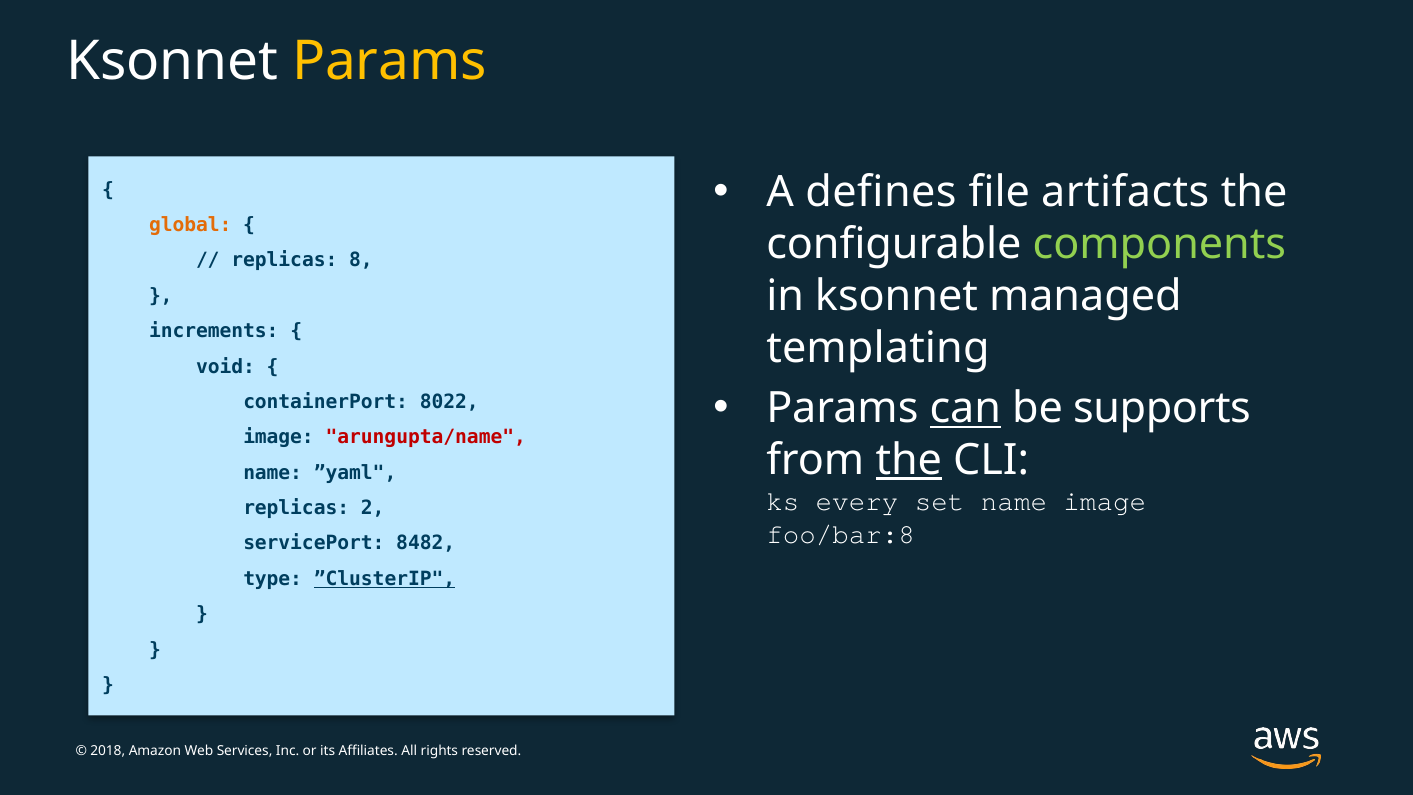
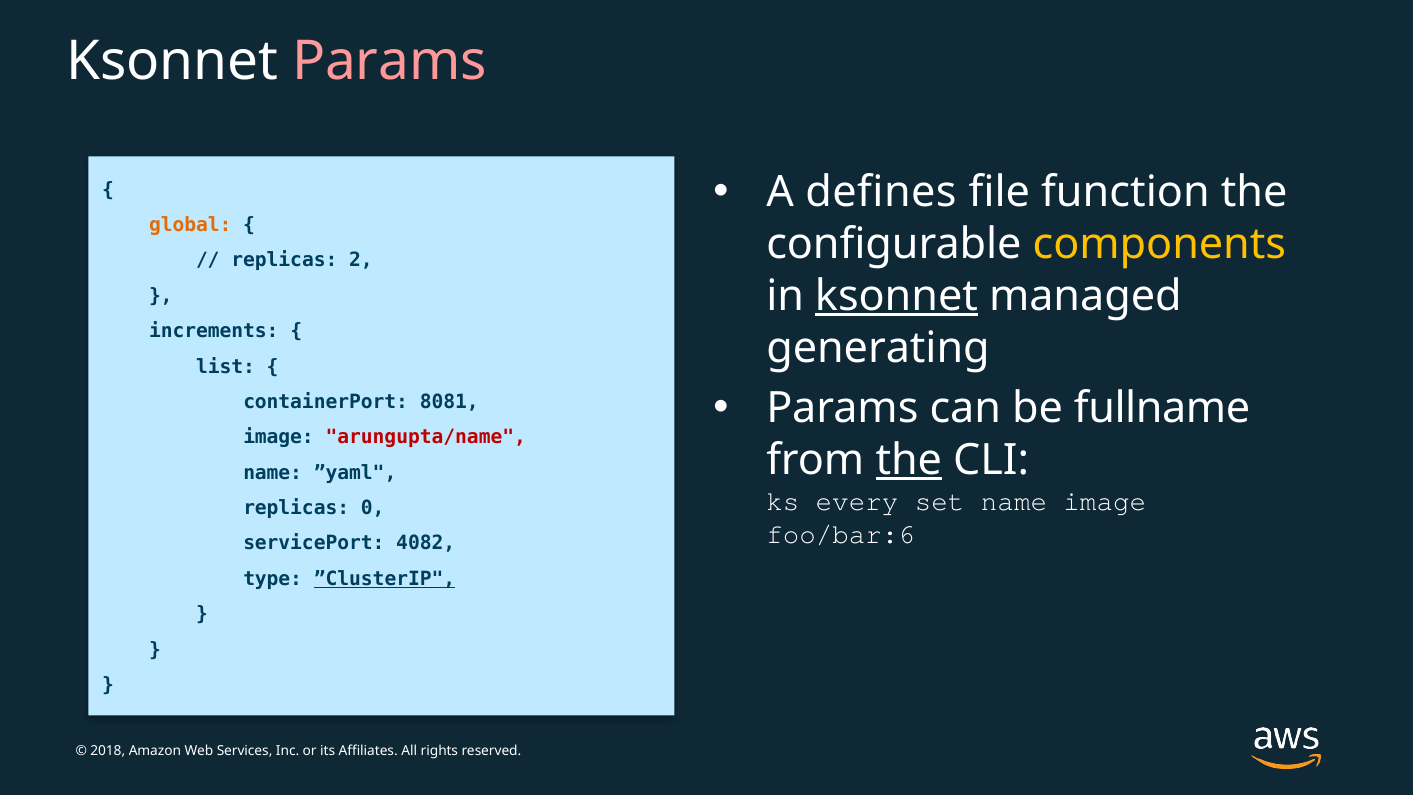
Params colour: yellow -> pink (389, 62)
artifacts: artifacts -> function (1125, 192)
components colour: light green -> yellow (1159, 244)
8: 8 -> 2 (361, 260)
ksonnet underline: none -> present (896, 296)
templating: templating -> generating (878, 348)
void: void -> list (226, 366)
can underline: present -> none (965, 408)
supports: supports -> fullname (1162, 408)
8022: 8022 -> 8081 (449, 402)
2: 2 -> 0 (373, 508)
foo/bar:8: foo/bar:8 -> foo/bar:6 (841, 534)
8482: 8482 -> 4082 (426, 543)
